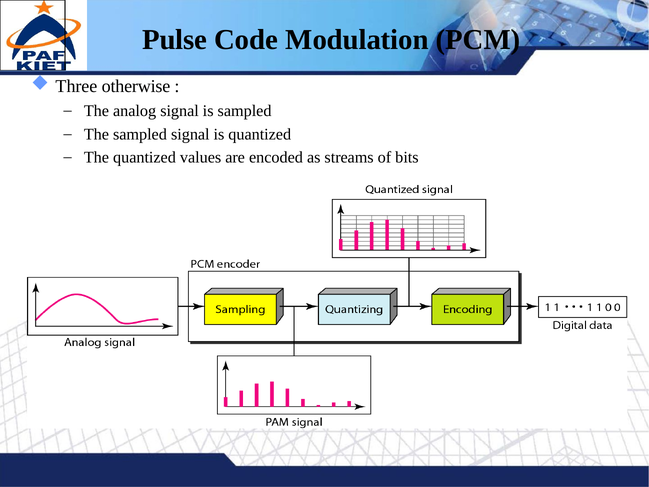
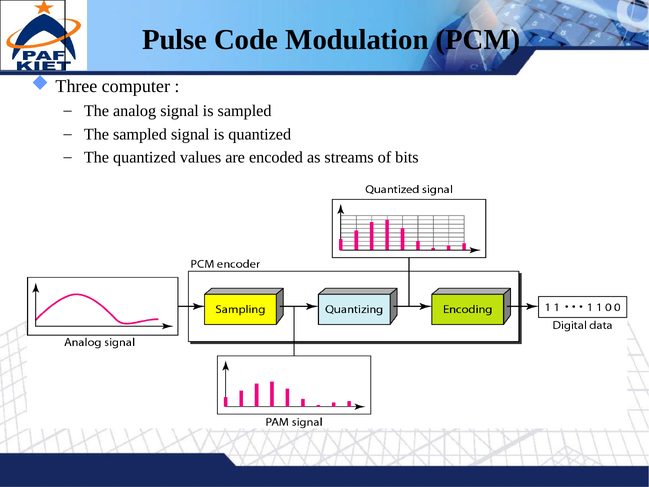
otherwise: otherwise -> computer (136, 86)
